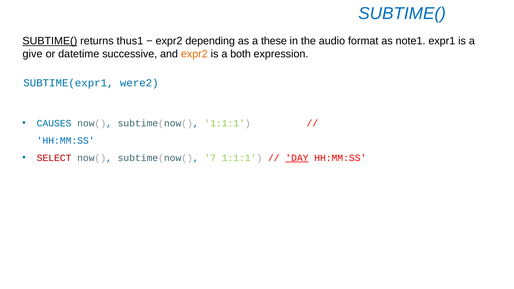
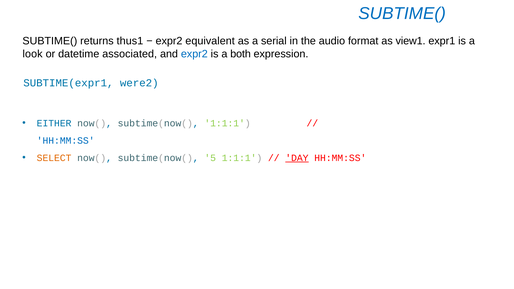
SUBTIME( underline: present -> none (50, 41)
depending: depending -> equivalent (210, 41)
these: these -> serial (274, 41)
note1: note1 -> view1 (411, 41)
give: give -> look (33, 54)
successive: successive -> associated (130, 54)
expr2 colour: orange -> blue (194, 54)
CAUSES: CAUSES -> EITHER (54, 123)
SELECT colour: red -> orange (54, 158)
7: 7 -> 5 (210, 158)
